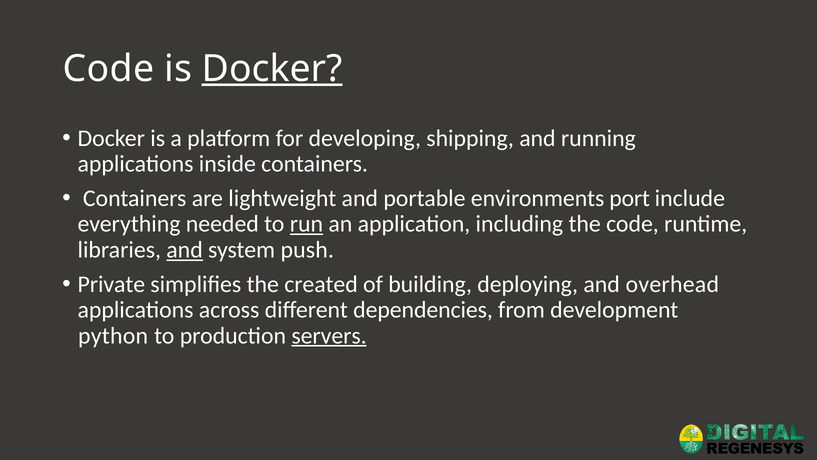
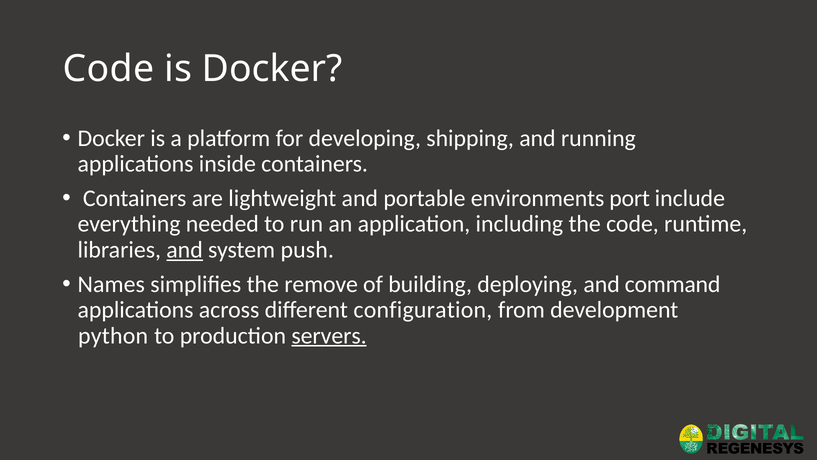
Docker underline: present -> none (272, 69)
run underline: present -> none (306, 224)
Private: Private -> Names (111, 284)
created: created -> remove (321, 284)
overhead: overhead -> command (673, 284)
dependencies: dependencies -> configuration (423, 310)
